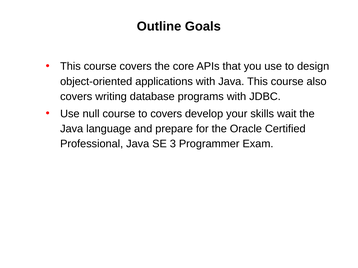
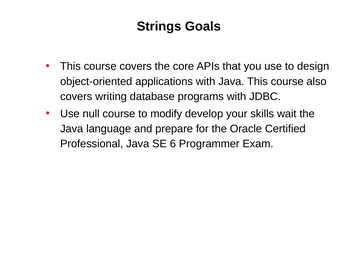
Outline: Outline -> Strings (159, 26)
to covers: covers -> modify (166, 114)
3: 3 -> 6 (173, 144)
